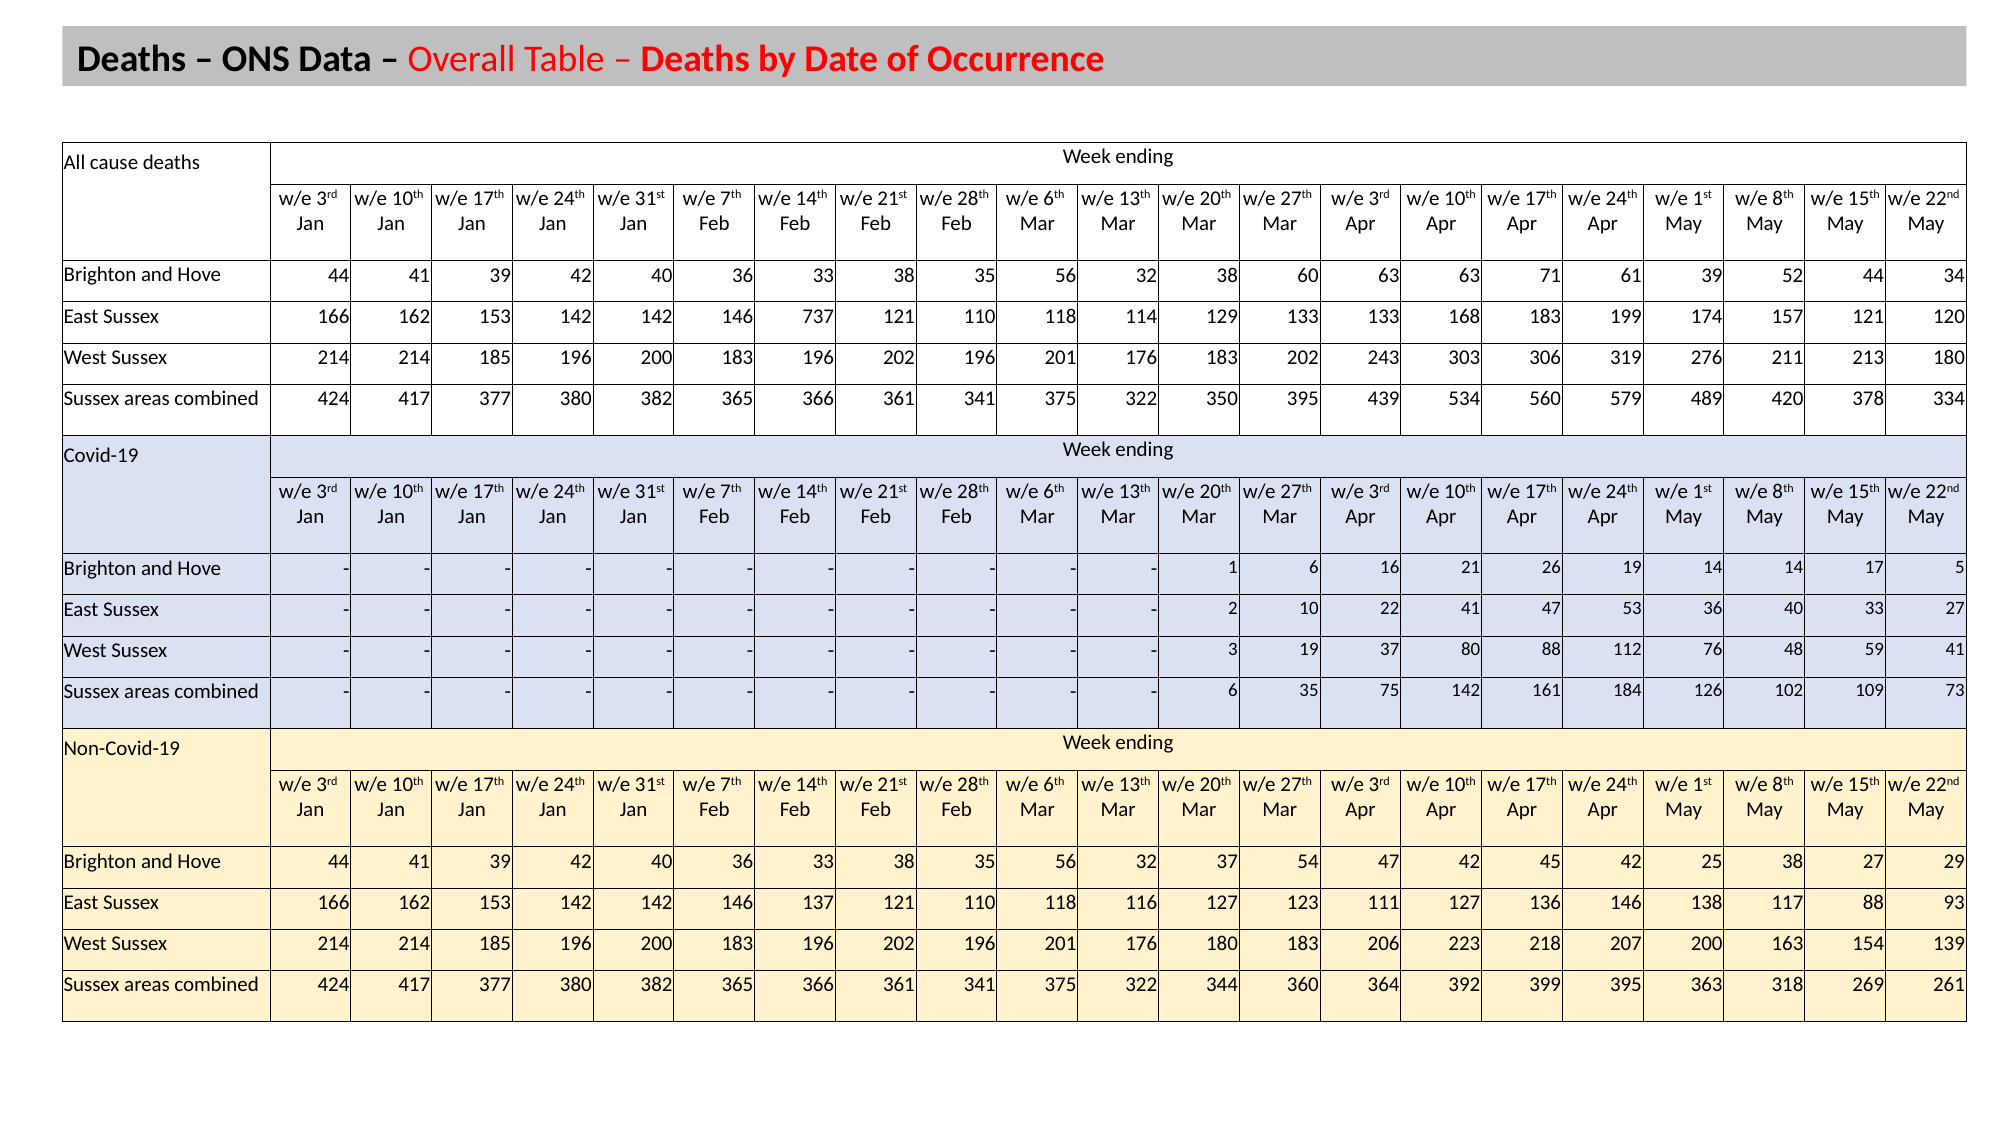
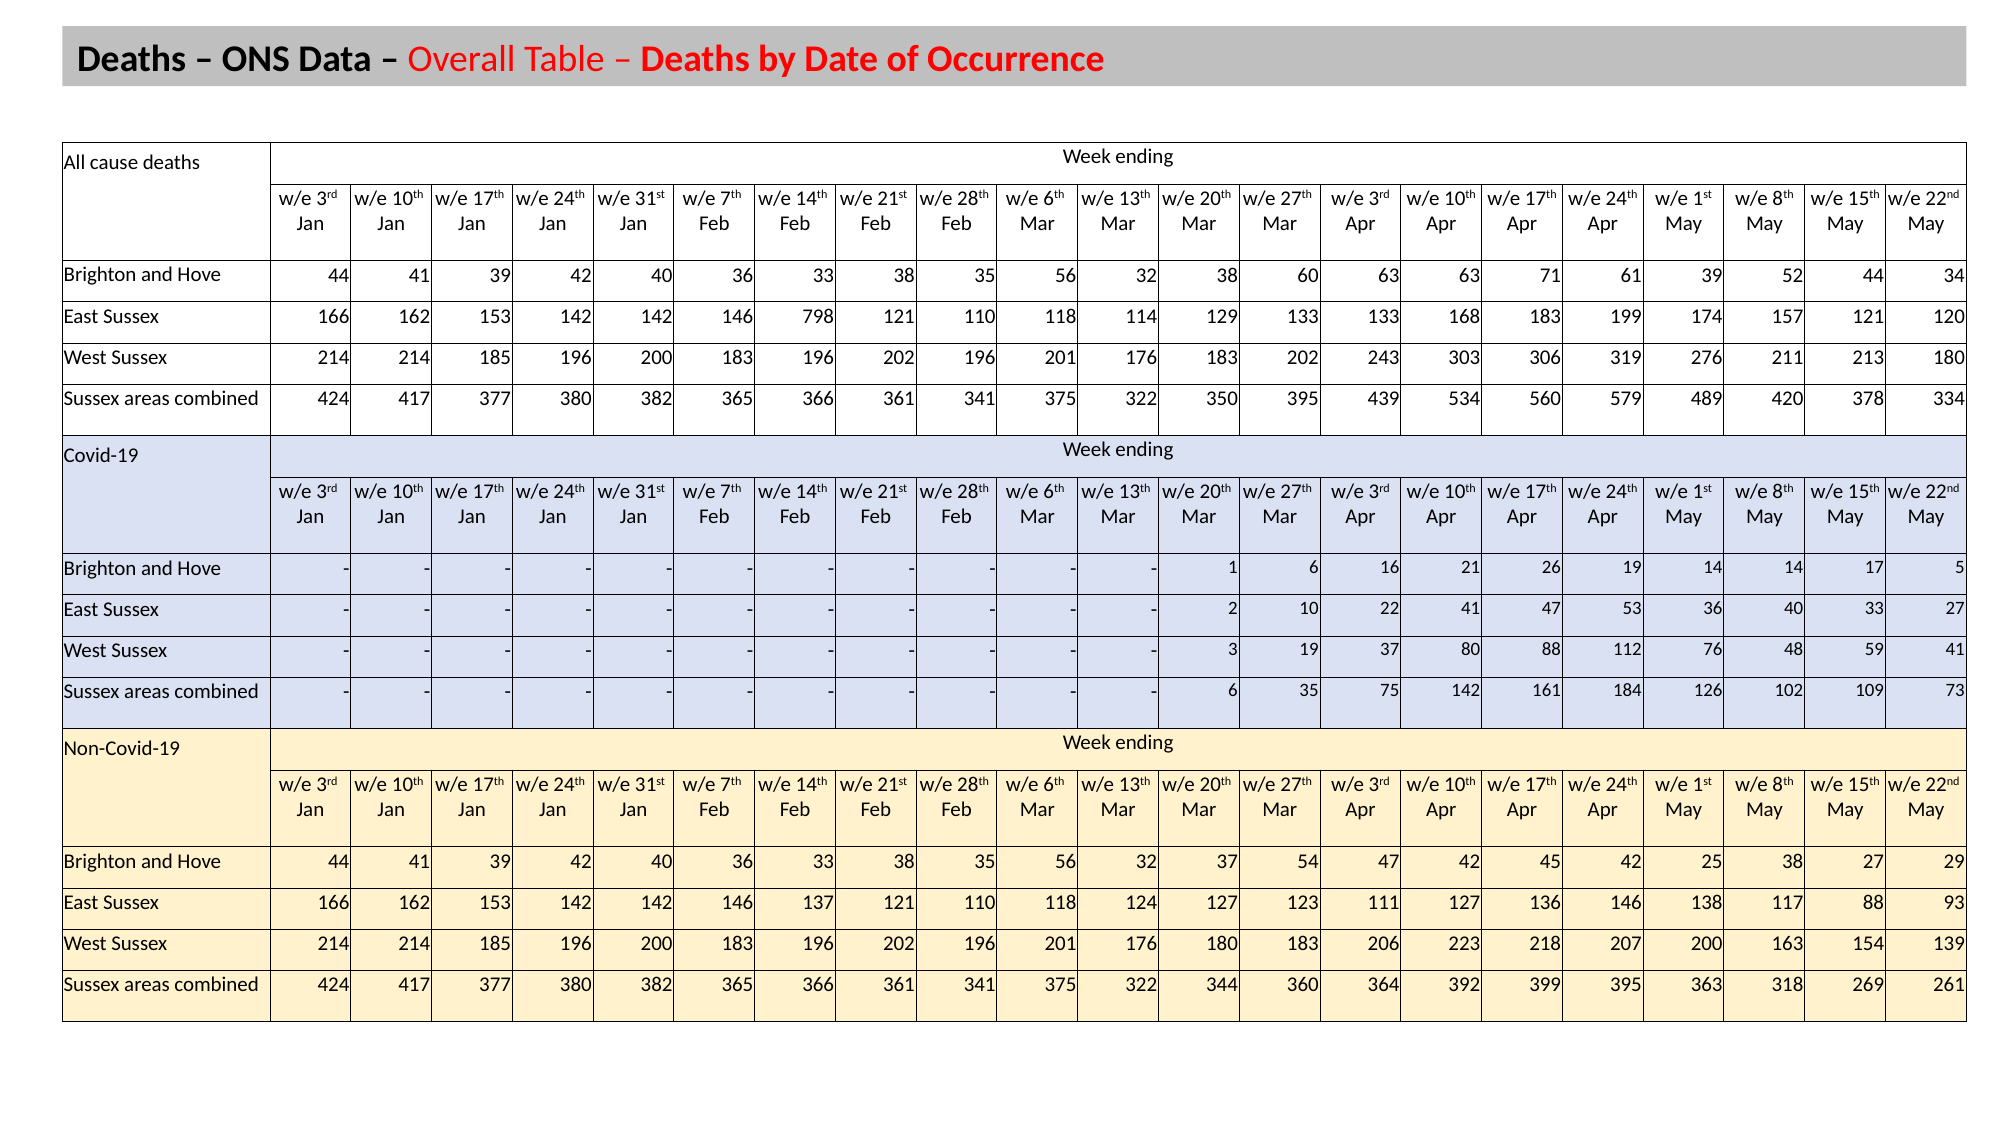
737: 737 -> 798 (818, 317)
116: 116 -> 124 (1141, 903)
